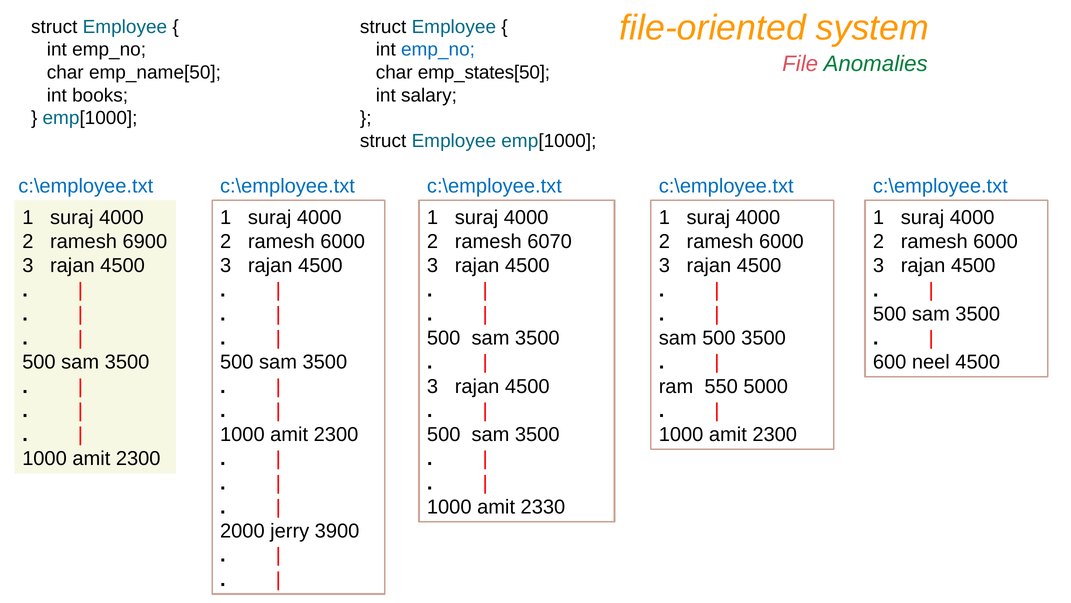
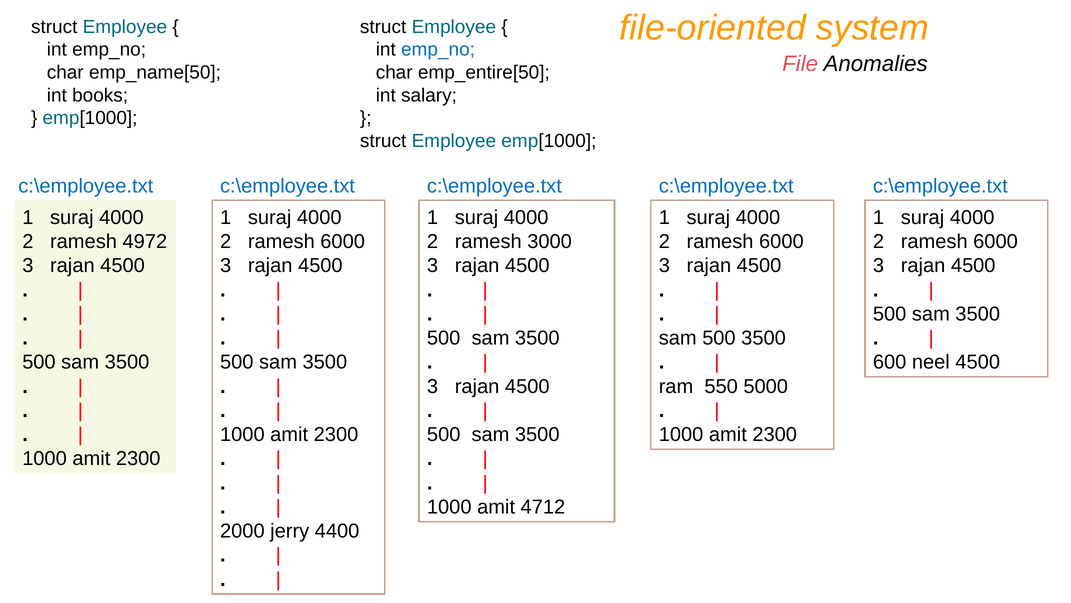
Anomalies colour: green -> black (876, 64)
emp_states[50: emp_states[50 -> emp_entire[50 (484, 72)
6900: 6900 -> 4972 (145, 241)
6070: 6070 -> 3000 (550, 241)
2330: 2330 -> 4712 (543, 507)
3900: 3900 -> 4400 (337, 531)
